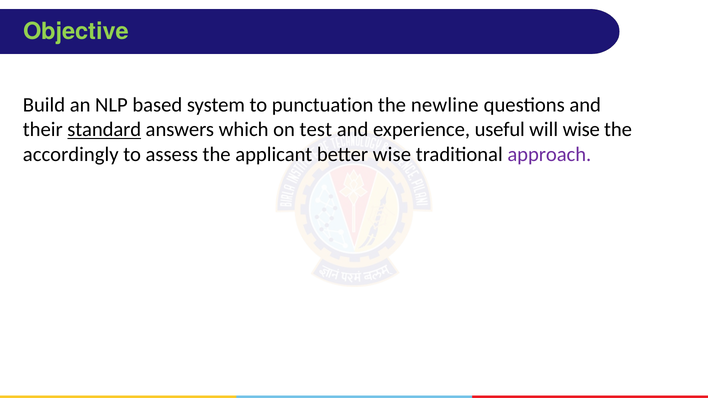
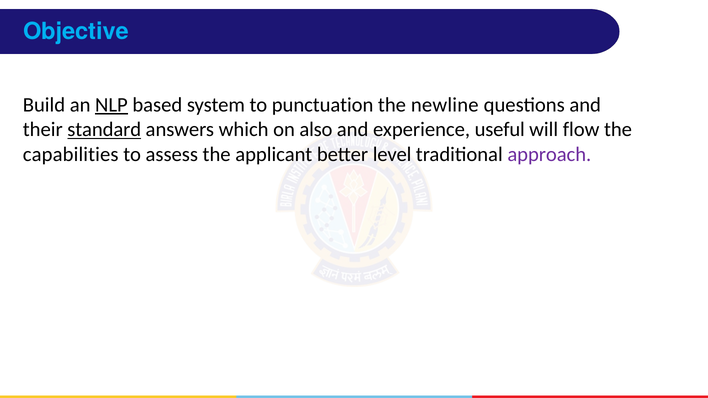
Objective colour: light green -> light blue (76, 31)
NLP underline: none -> present (111, 105)
test: test -> also (316, 130)
will wise: wise -> flow (581, 130)
accordingly: accordingly -> capabilities (71, 155)
better wise: wise -> level (392, 155)
